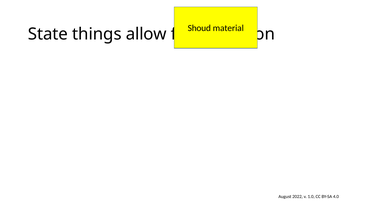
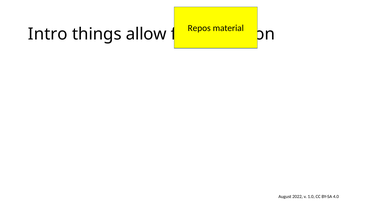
Shoud: Shoud -> Repos (199, 28)
State: State -> Intro (48, 34)
